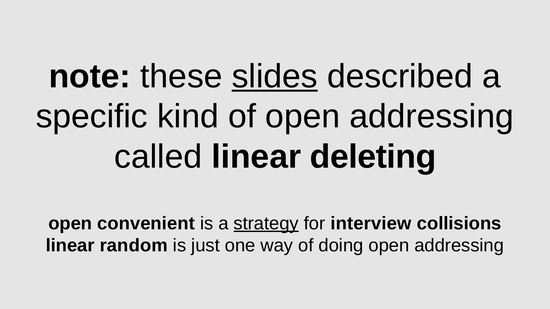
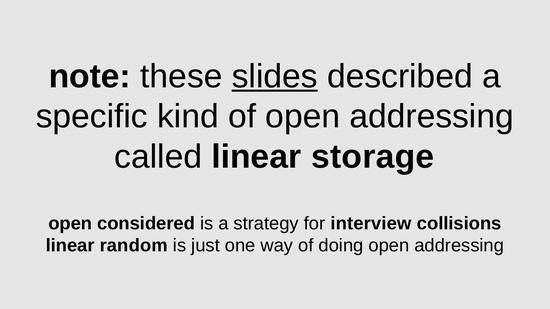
deleting: deleting -> storage (373, 157)
convenient: convenient -> considered (146, 224)
strategy underline: present -> none (266, 224)
